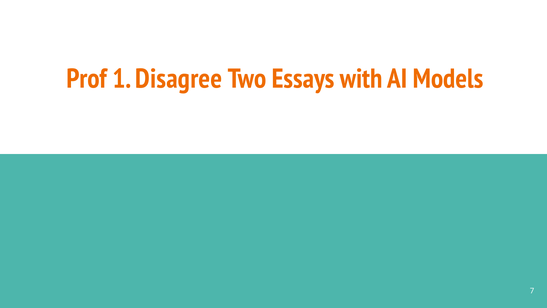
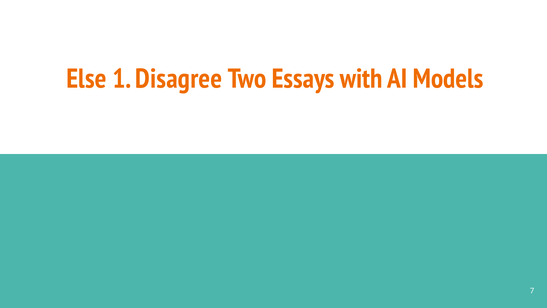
Prof: Prof -> Else (86, 79)
